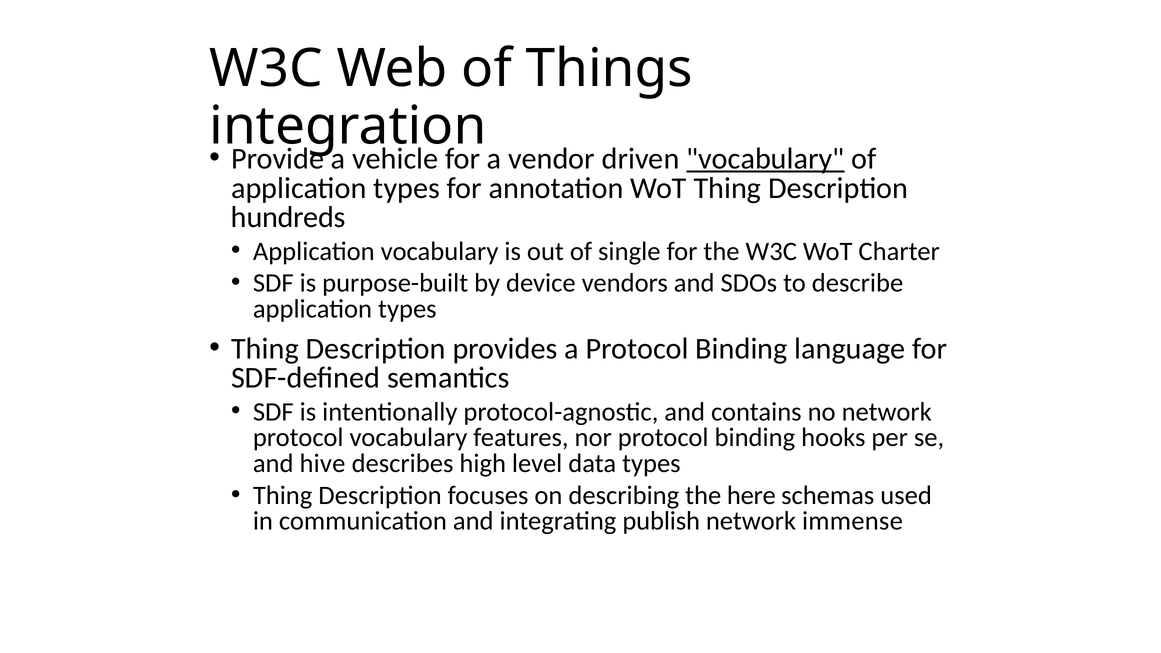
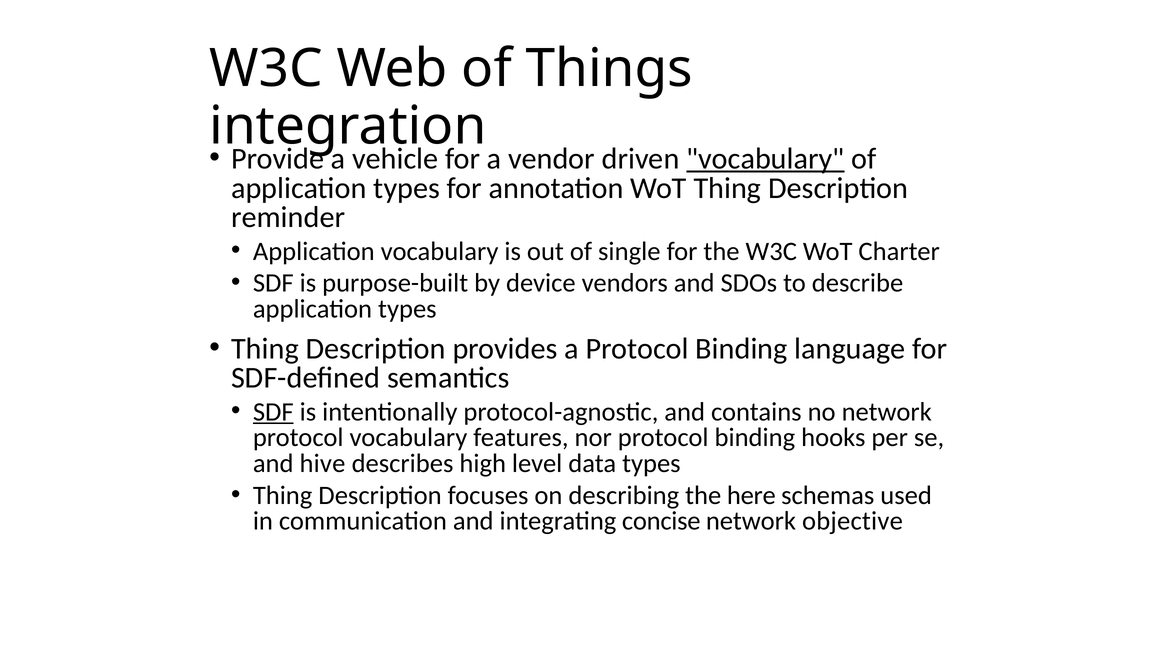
hundreds: hundreds -> reminder (288, 217)
SDF underline: none -> present (273, 412)
publish: publish -> concise (661, 521)
immense: immense -> objective (852, 521)
